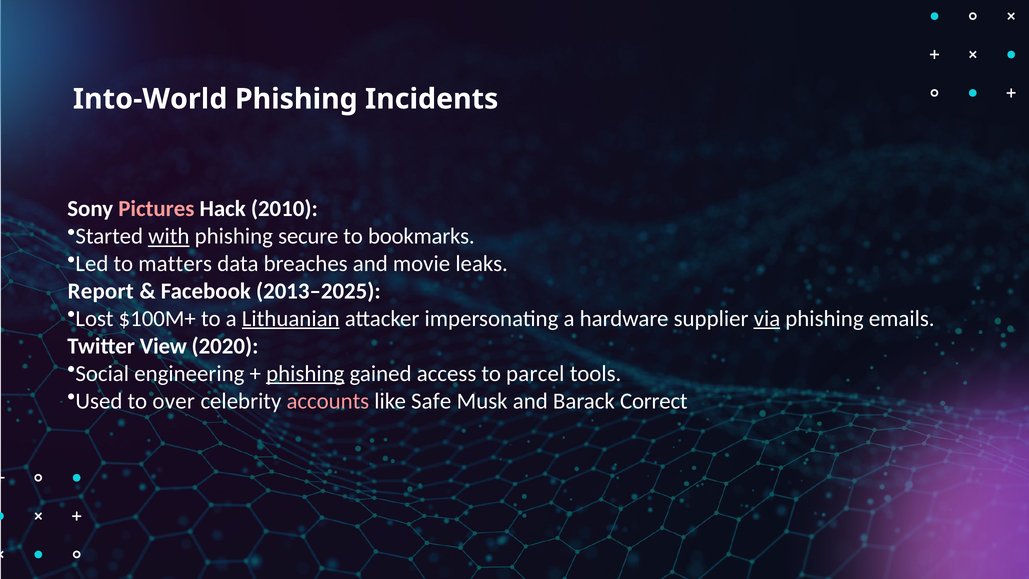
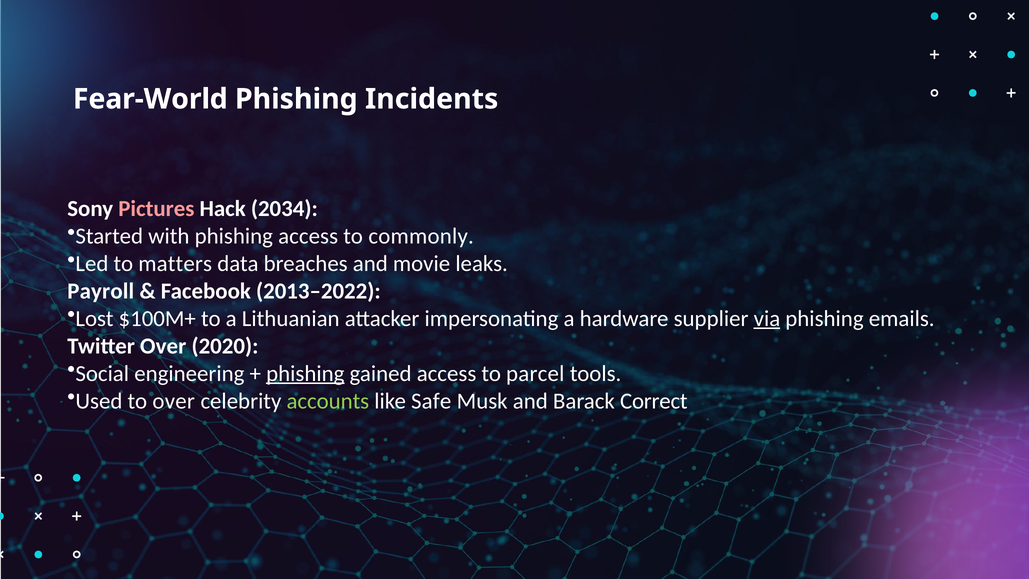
Into-World: Into-World -> Fear-World (150, 99)
2010: 2010 -> 2034 (284, 209)
with underline: present -> none (169, 236)
phishing secure: secure -> access (308, 236)
bookmarks: bookmarks -> commonly (421, 236)
Report: Report -> Payroll (101, 291)
2013–2025: 2013–2025 -> 2013–2022 (318, 291)
Lithuanian underline: present -> none (291, 318)
Twitter View: View -> Over (163, 346)
accounts colour: pink -> light green (328, 401)
